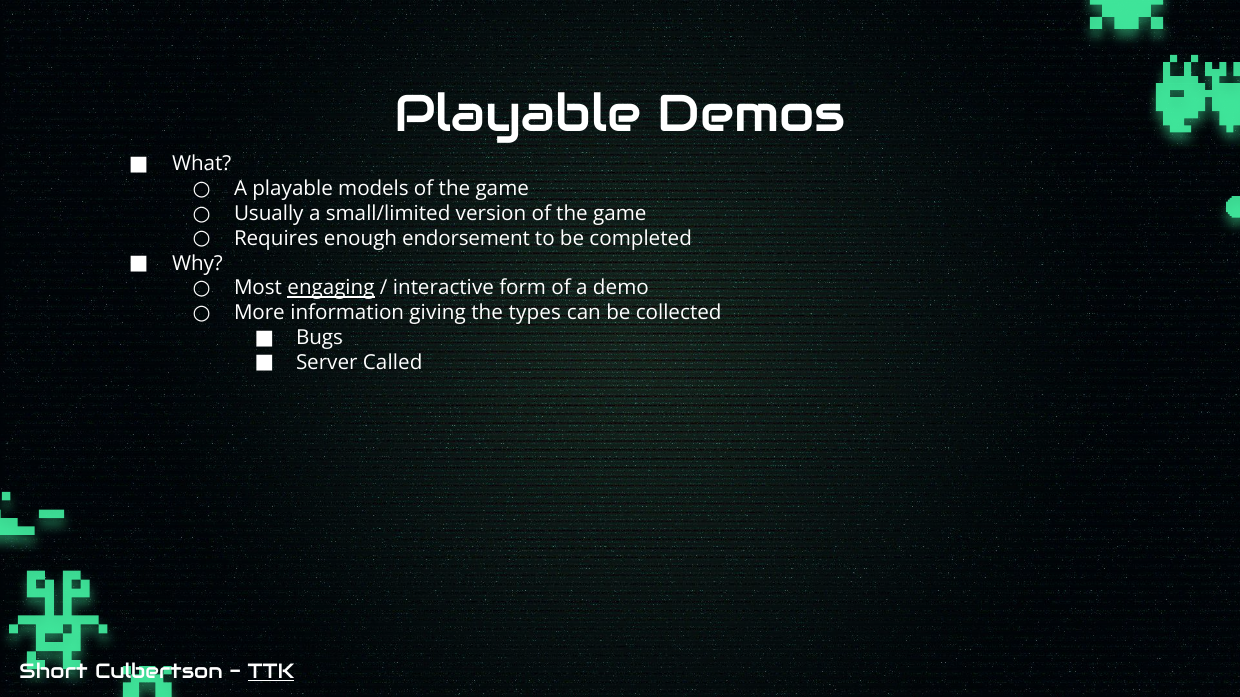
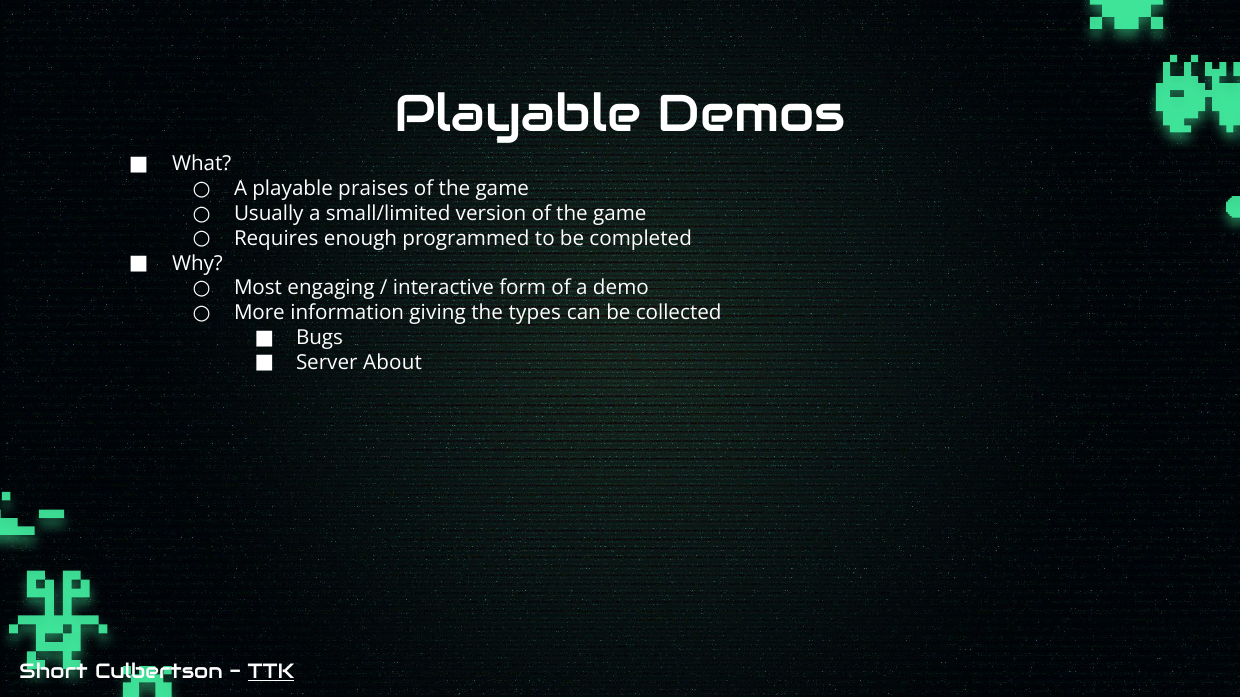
models: models -> praises (373, 189)
endorsement: endorsement -> programmed (466, 239)
engaging underline: present -> none (331, 288)
Called: Called -> About (393, 363)
